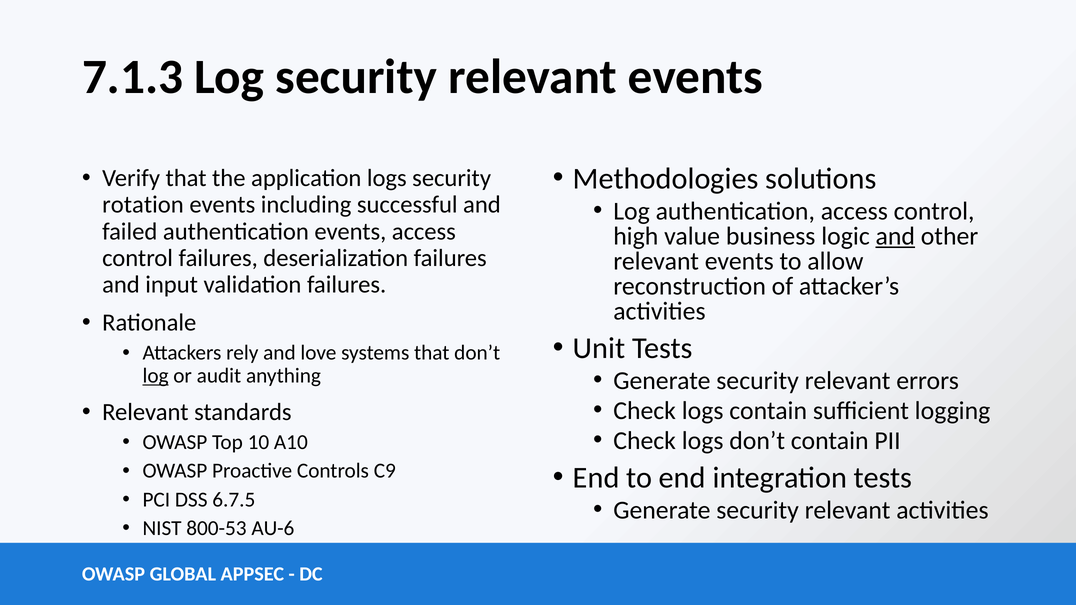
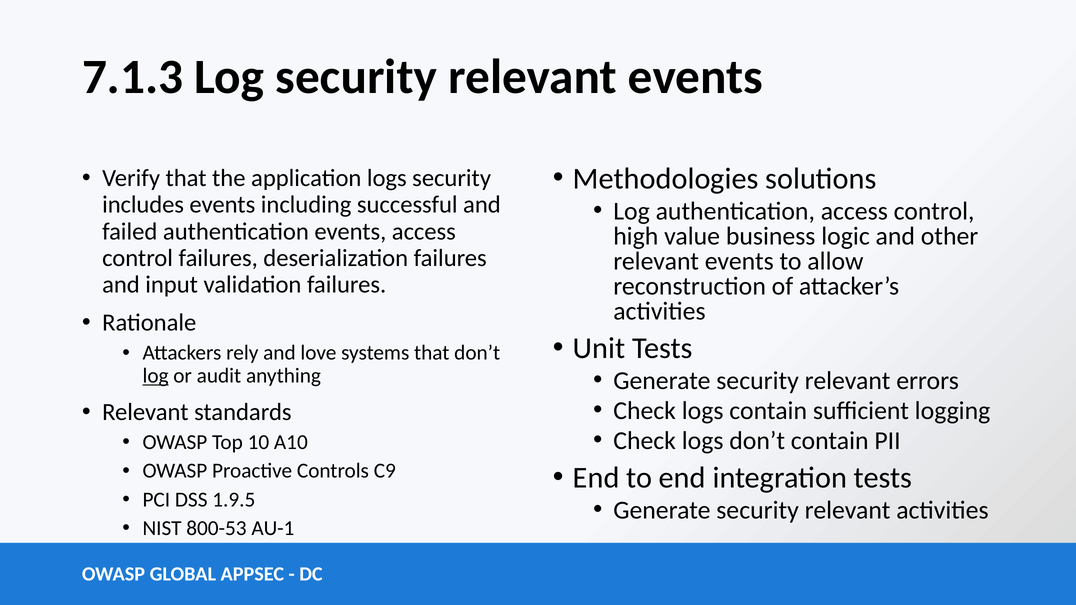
rotation: rotation -> includes (143, 205)
and underline: present -> none (895, 236)
6.7.5: 6.7.5 -> 1.9.5 (234, 500)
AU-6: AU-6 -> AU-1 (273, 528)
